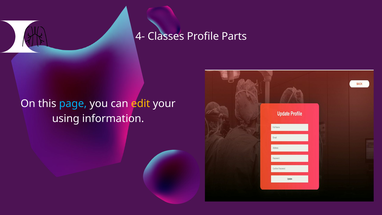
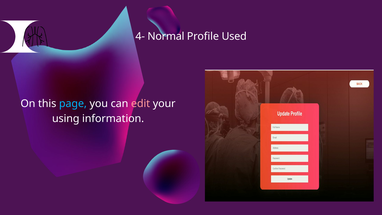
Classes: Classes -> Normal (166, 36)
Parts: Parts -> Used (234, 36)
edit colour: yellow -> pink (141, 104)
